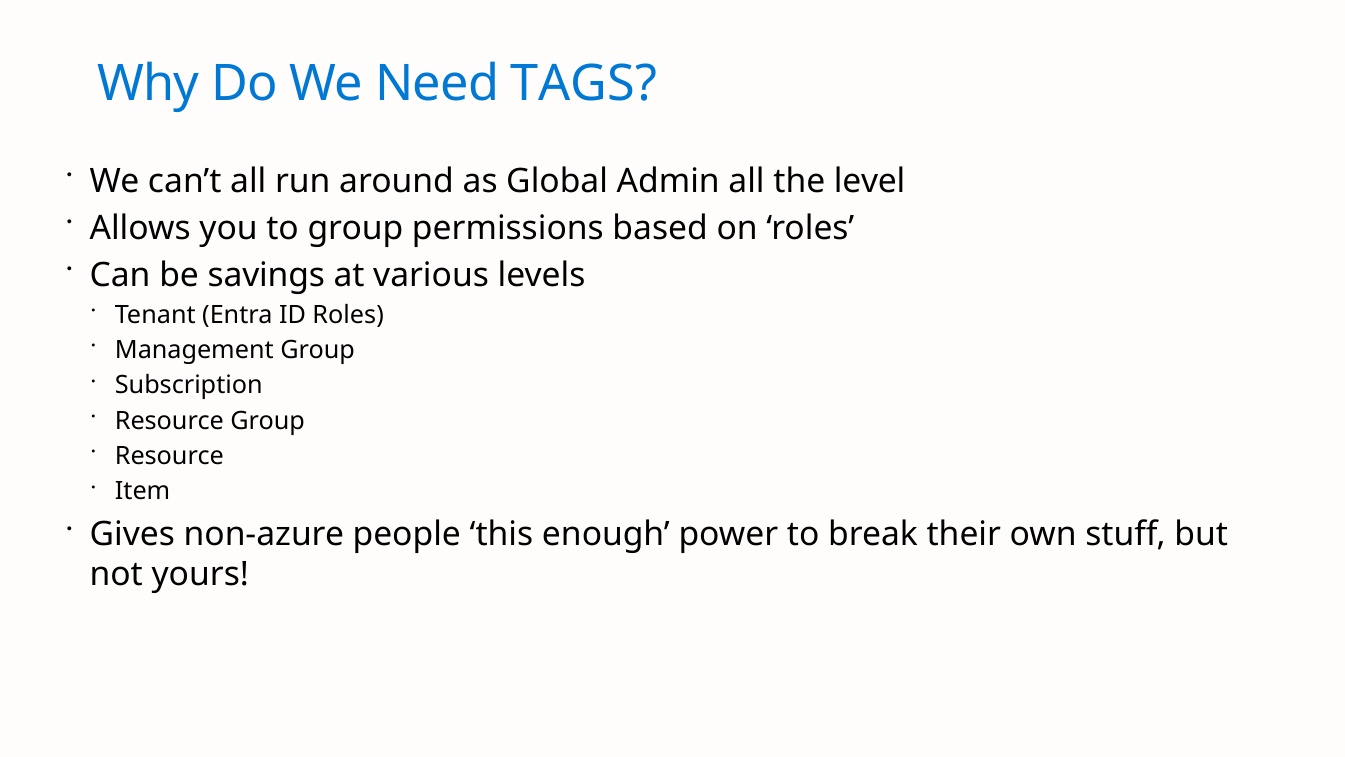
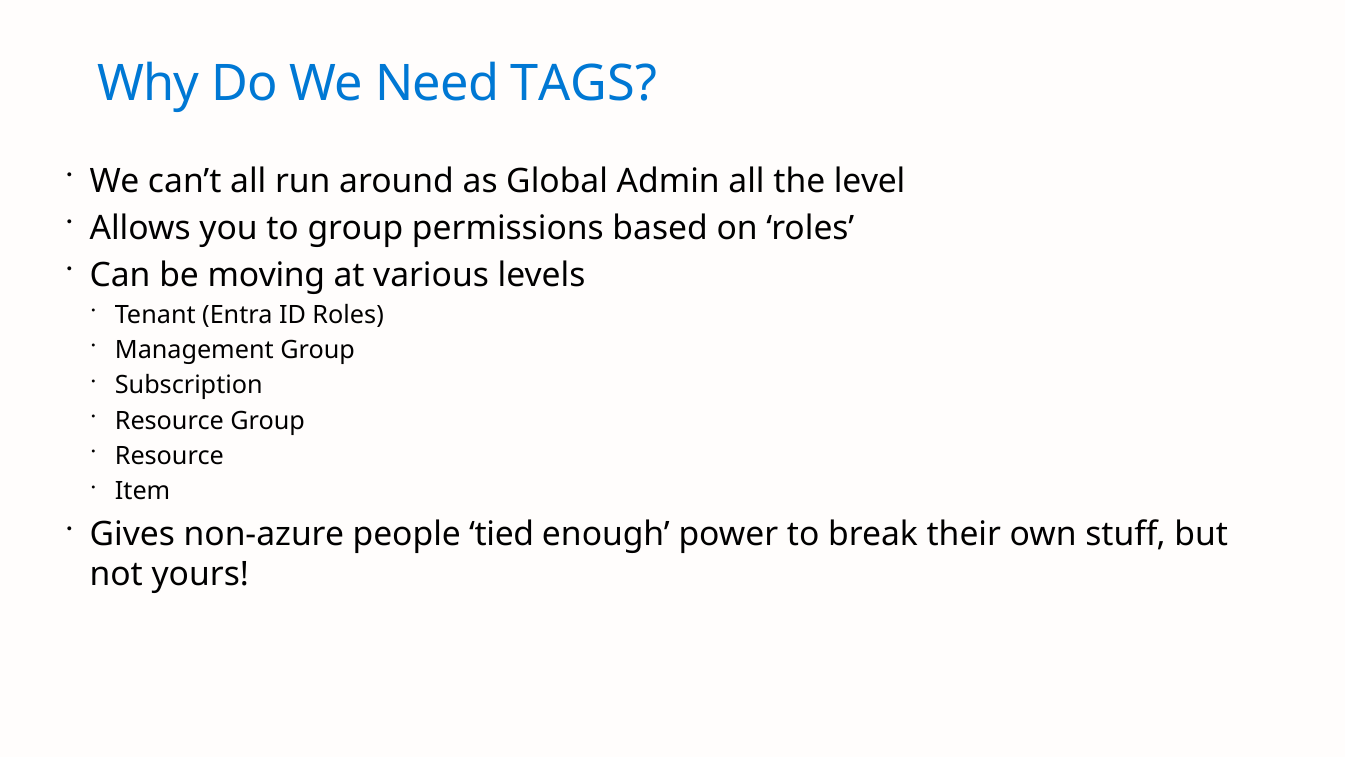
savings: savings -> moving (266, 275)
this: this -> tied (502, 534)
